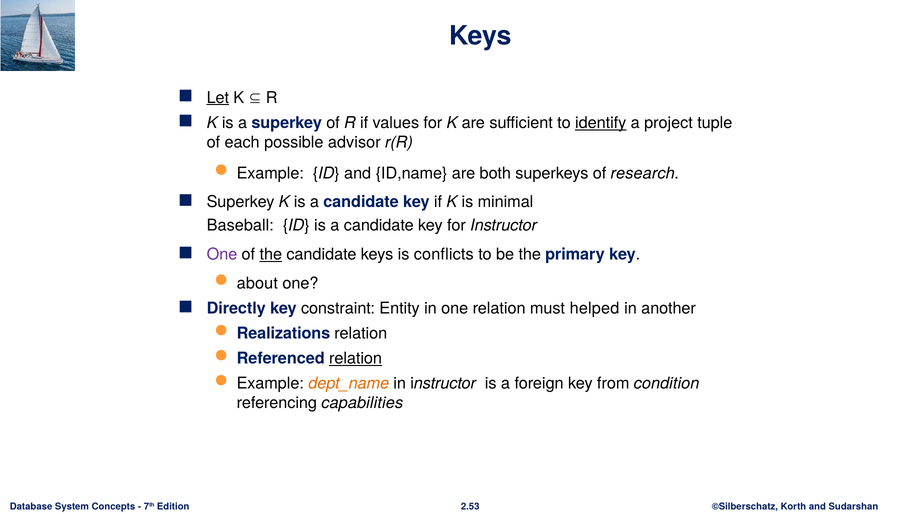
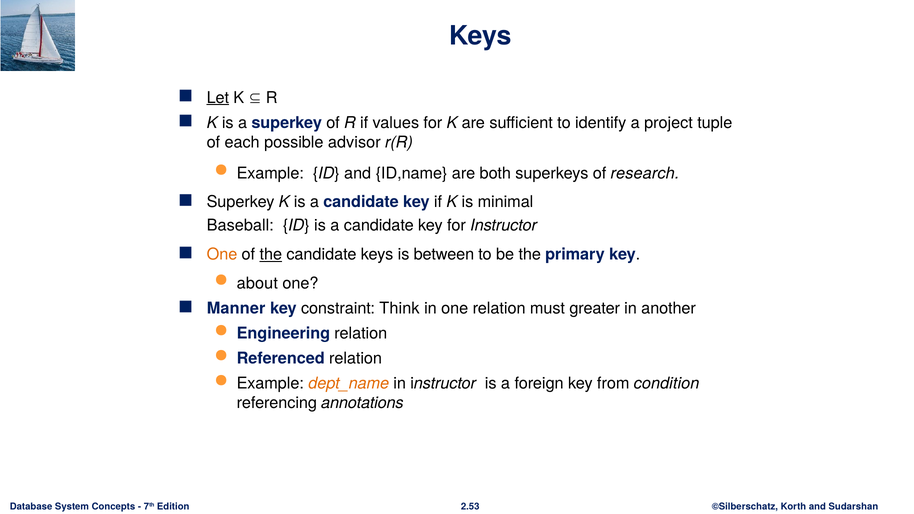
identify underline: present -> none (601, 123)
One colour: purple -> orange (222, 254)
conflicts: conflicts -> between (444, 254)
Directly: Directly -> Manner (236, 308)
Entity: Entity -> Think (399, 308)
helped: helped -> greater (595, 308)
Realizations: Realizations -> Engineering (283, 334)
relation underline: present -> none (356, 359)
capabilities: capabilities -> annotations (362, 403)
